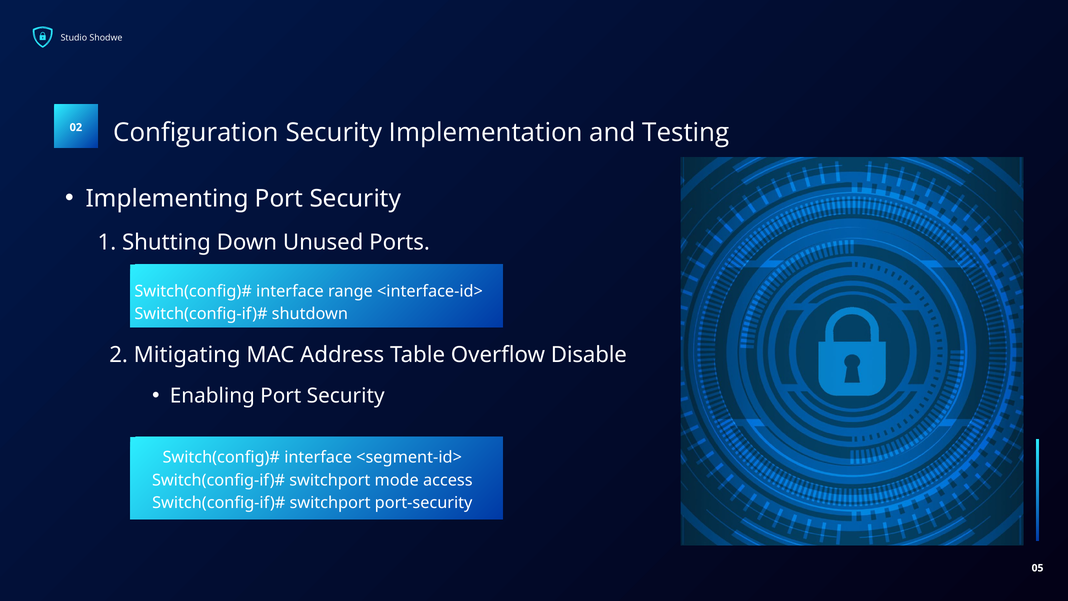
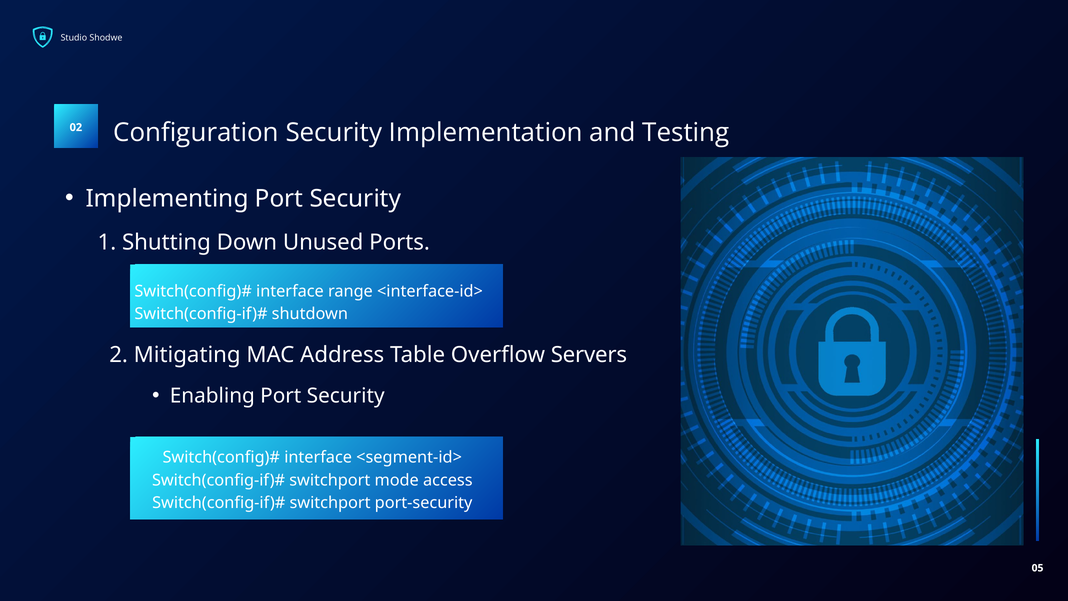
Disable: Disable -> Servers (589, 355)
